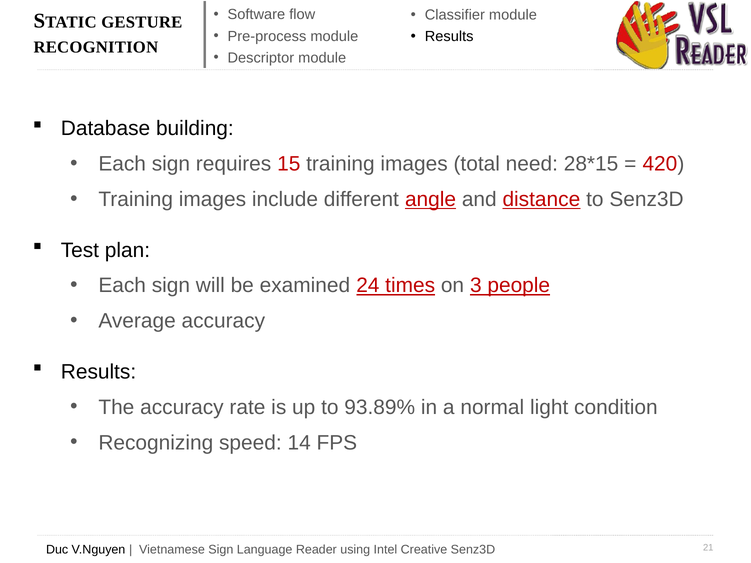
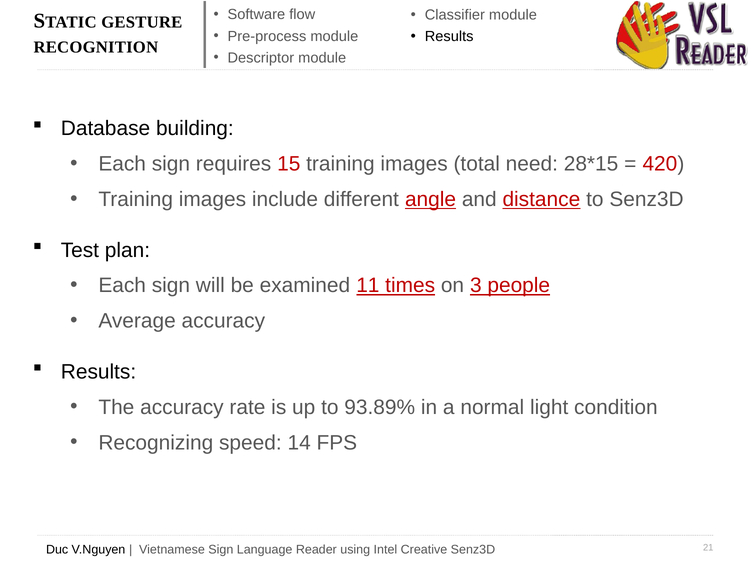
24: 24 -> 11 (368, 286)
